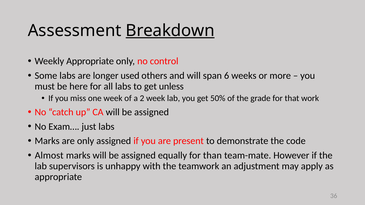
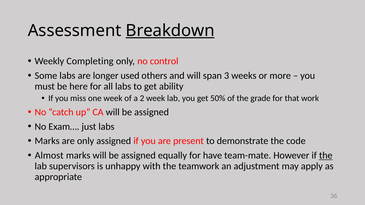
Weekly Appropriate: Appropriate -> Completing (90, 61)
6: 6 -> 3 (227, 76)
unless: unless -> ability (171, 86)
than: than -> have (212, 156)
the underline: none -> present (326, 156)
